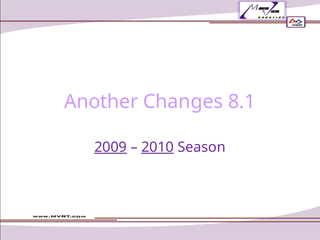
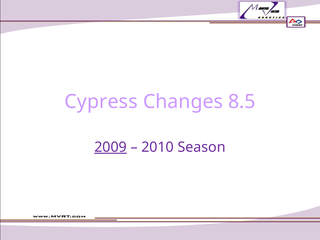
Another: Another -> Cypress (101, 102)
8.1: 8.1 -> 8.5 (242, 102)
2010 underline: present -> none (158, 147)
